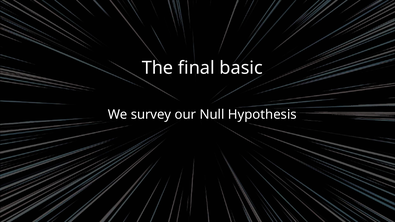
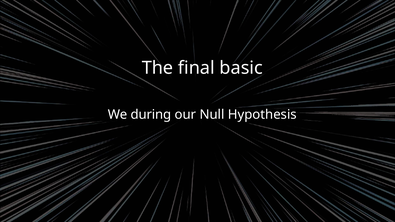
survey: survey -> during (151, 115)
